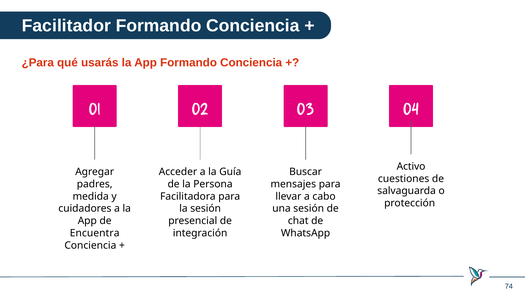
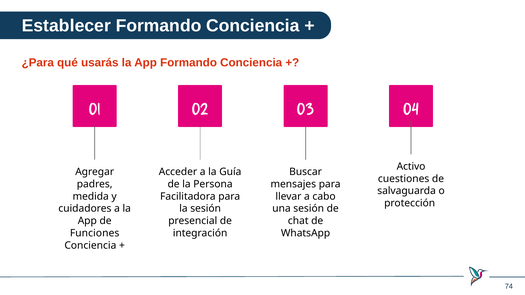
Facilitador: Facilitador -> Establecer (66, 26)
Encuentra: Encuentra -> Funciones (95, 233)
